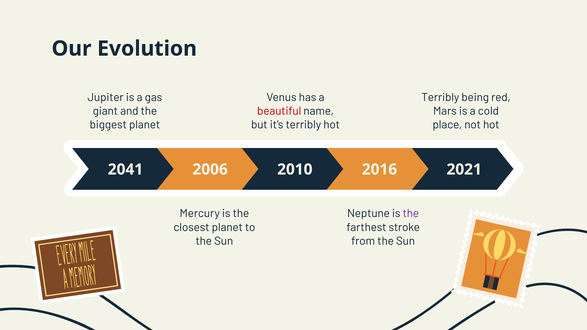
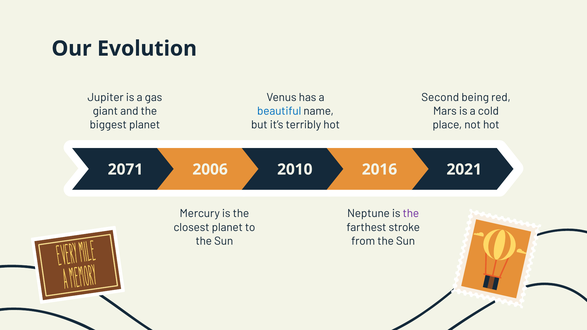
Terribly: Terribly -> Second (440, 97)
beautiful colour: red -> blue (279, 111)
2041: 2041 -> 2071 (125, 170)
